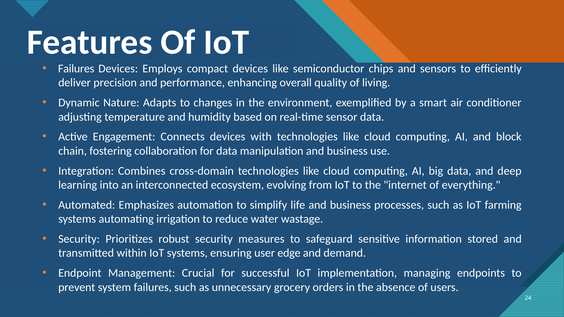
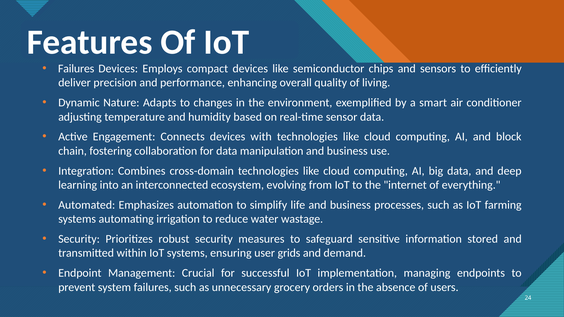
edge: edge -> grids (289, 253)
